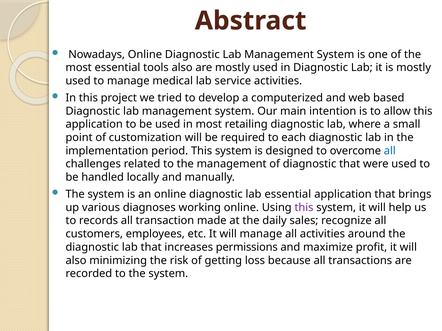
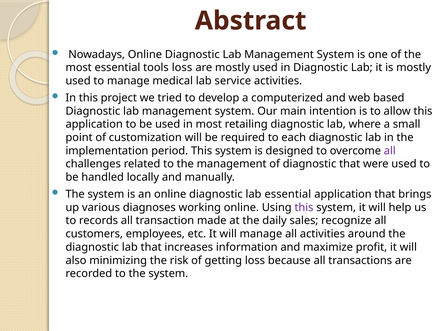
tools also: also -> loss (182, 68)
all colour: blue -> purple (390, 151)
permissions: permissions -> information (247, 247)
